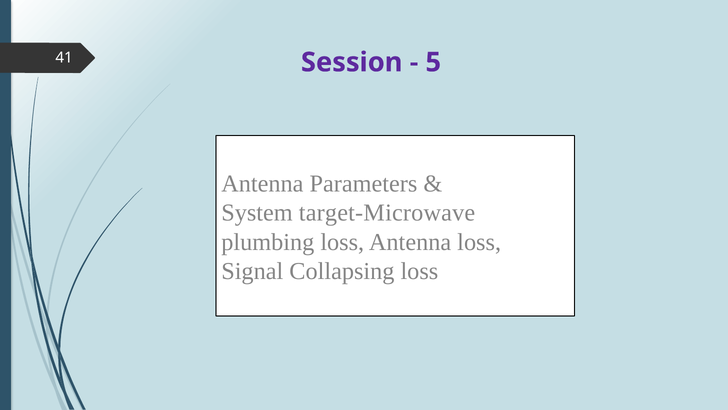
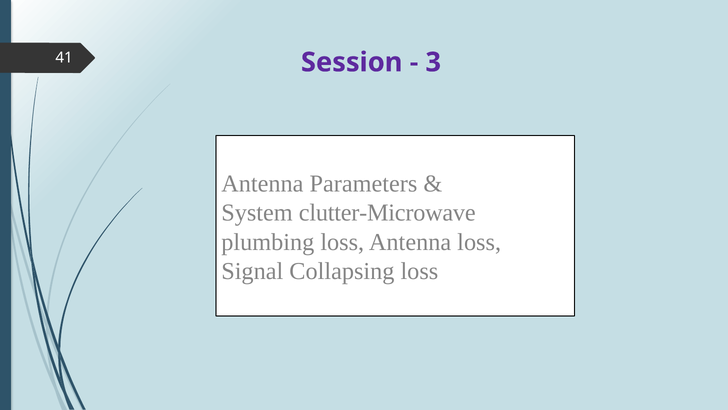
5: 5 -> 3 (433, 62)
target-Microwave: target-Microwave -> clutter-Microwave (387, 213)
